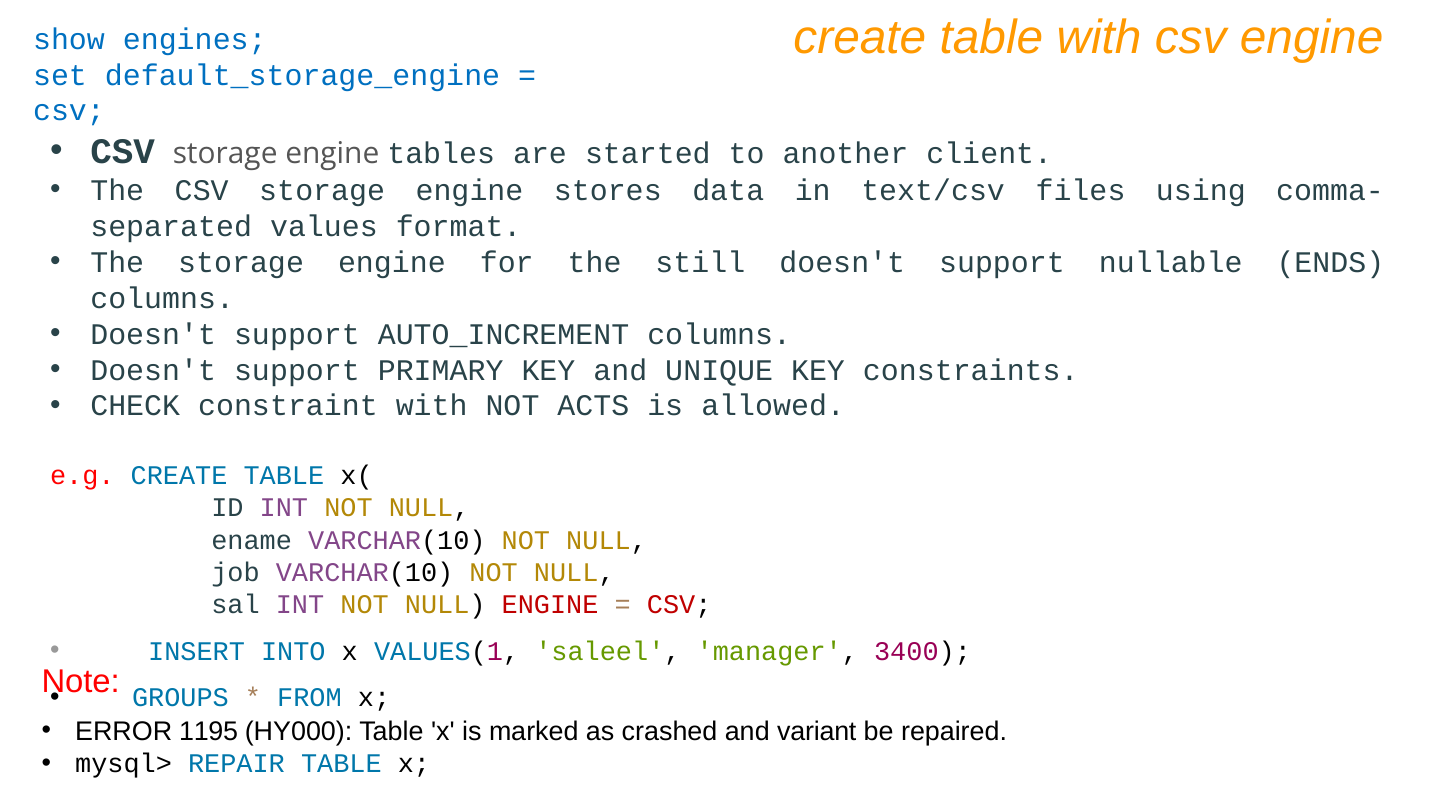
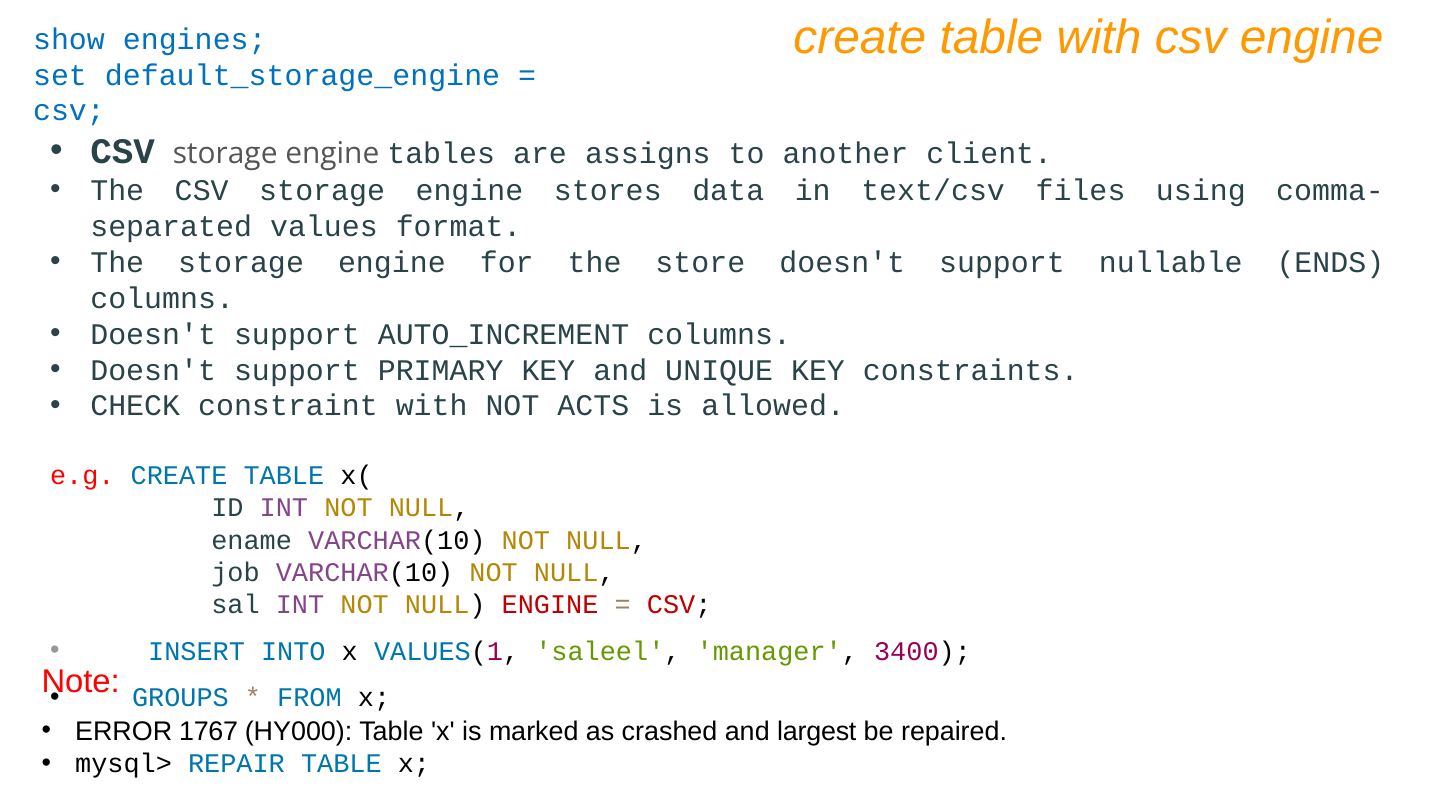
started: started -> assigns (648, 154)
still: still -> store (700, 262)
1195: 1195 -> 1767 (209, 731)
variant: variant -> largest (817, 731)
